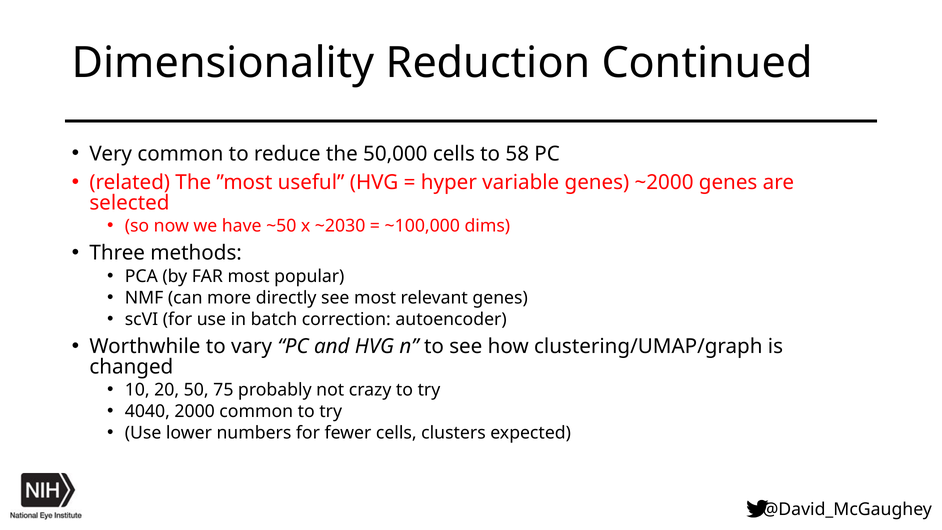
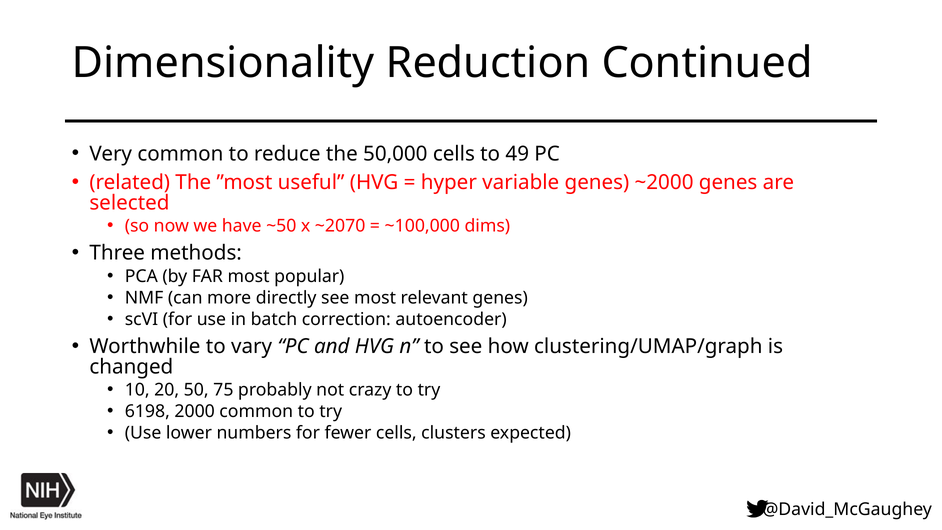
58: 58 -> 49 (517, 154)
~2030: ~2030 -> ~2070 (340, 226)
4040: 4040 -> 6198 (147, 411)
